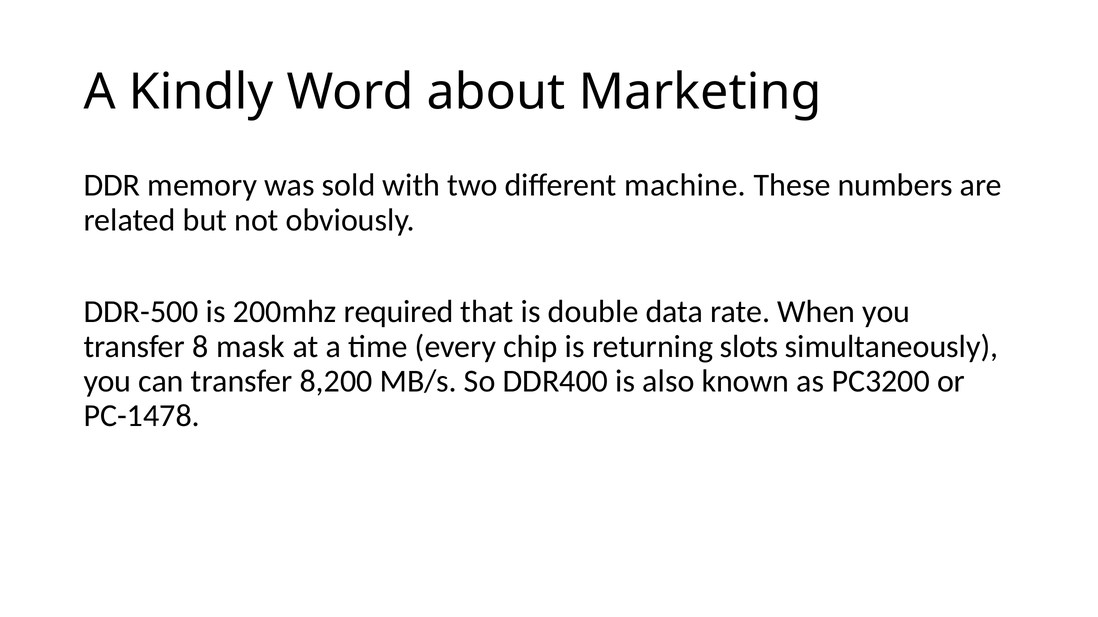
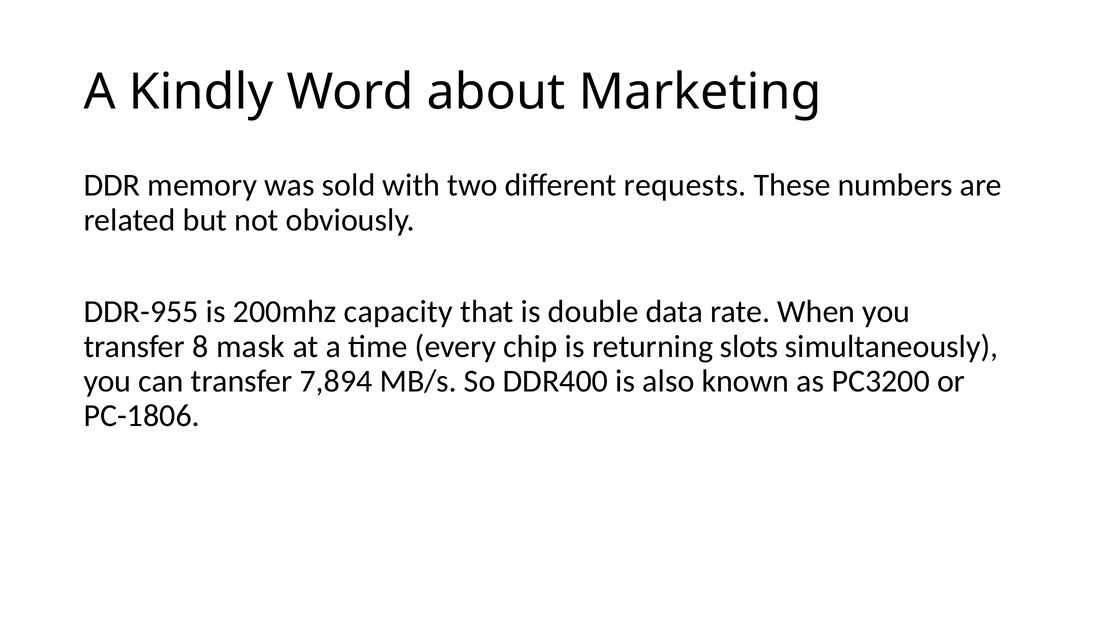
machine: machine -> requests (685, 186)
DDR-500: DDR-500 -> DDR-955 (141, 312)
required: required -> capacity (398, 312)
8,200: 8,200 -> 7,894 (336, 381)
PC-1478: PC-1478 -> PC-1806 (142, 416)
